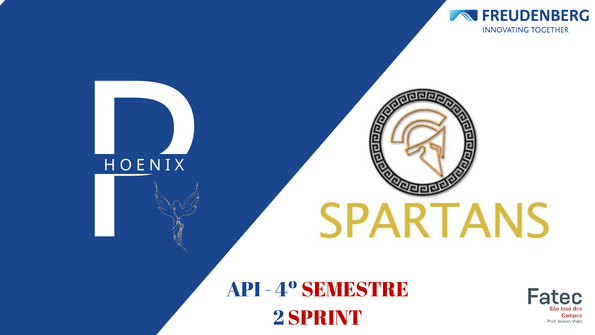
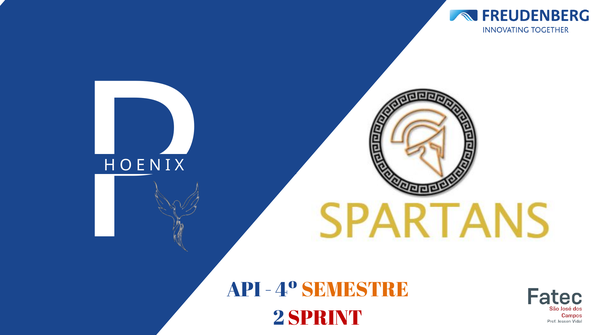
SEMESTRE colour: red -> orange (355, 289)
